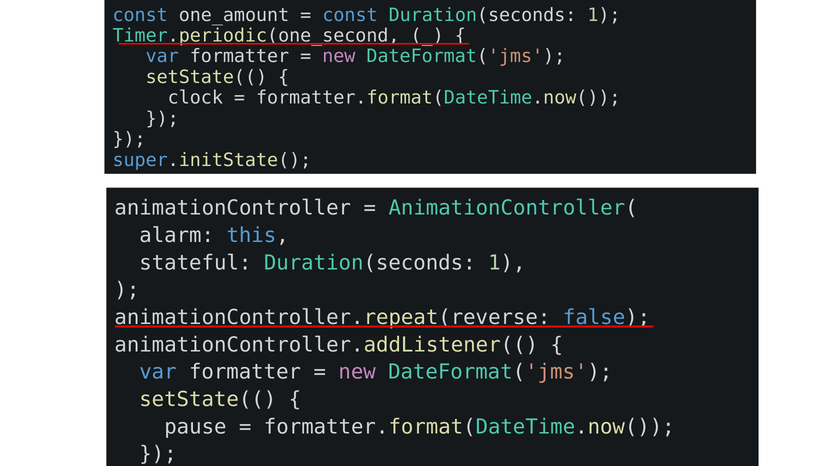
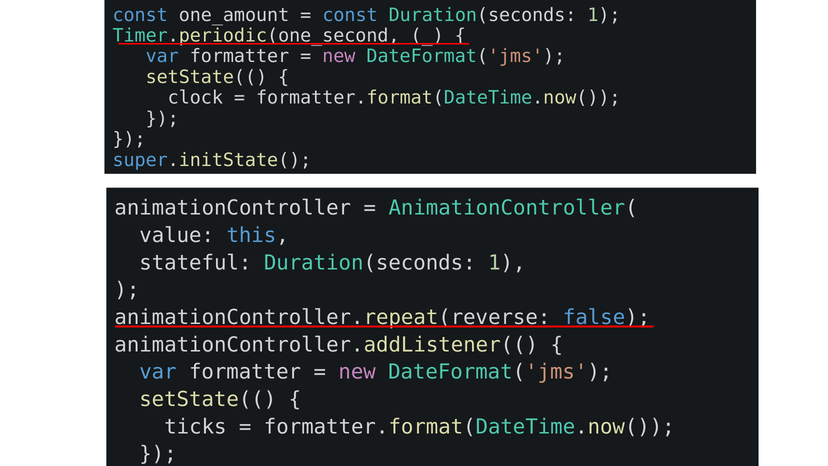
alarm: alarm -> value (177, 235)
pause: pause -> ticks (195, 427)
